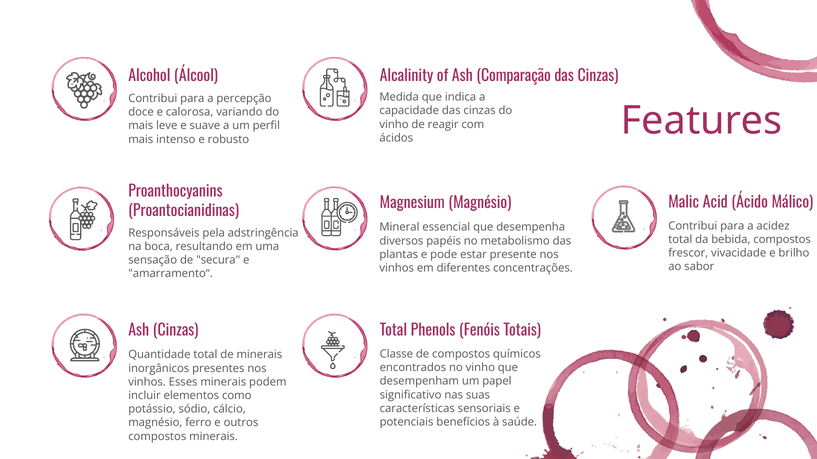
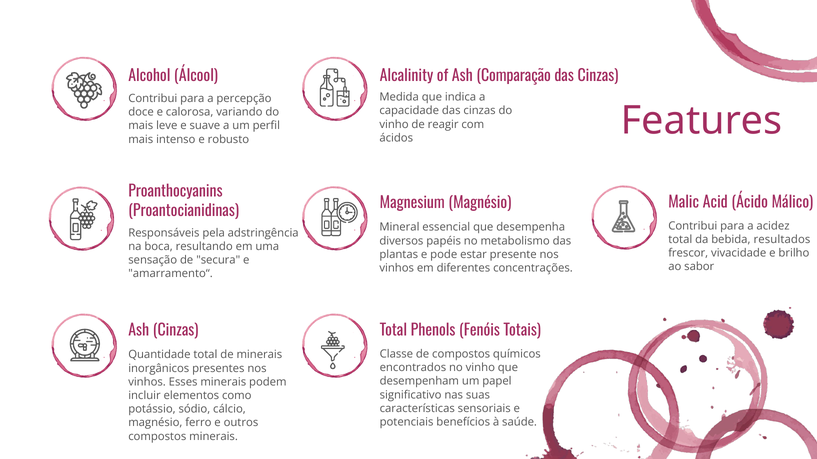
bebida compostos: compostos -> resultados (782, 240)
